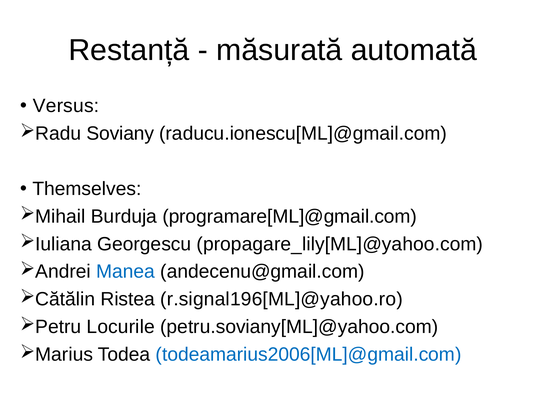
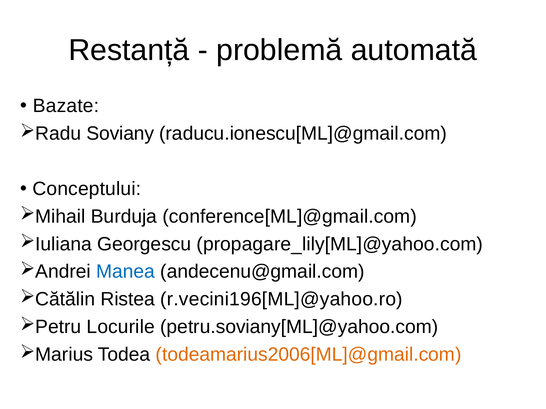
măsurată: măsurată -> problemă (279, 50)
Versus: Versus -> Bazate (66, 106)
Themselves: Themselves -> Conceptului (87, 189)
programare[ML]@gmail.com: programare[ML]@gmail.com -> conference[ML]@gmail.com (290, 217)
r.signal196[ML]@yahoo.ro: r.signal196[ML]@yahoo.ro -> r.vecini196[ML]@yahoo.ro (281, 300)
todeamarius2006[ML]@gmail.com colour: blue -> orange (309, 355)
